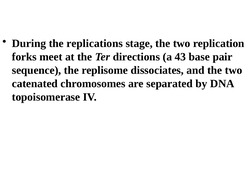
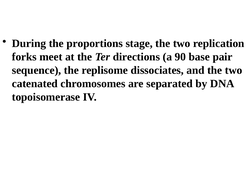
replications: replications -> proportions (95, 44)
43: 43 -> 90 (180, 57)
